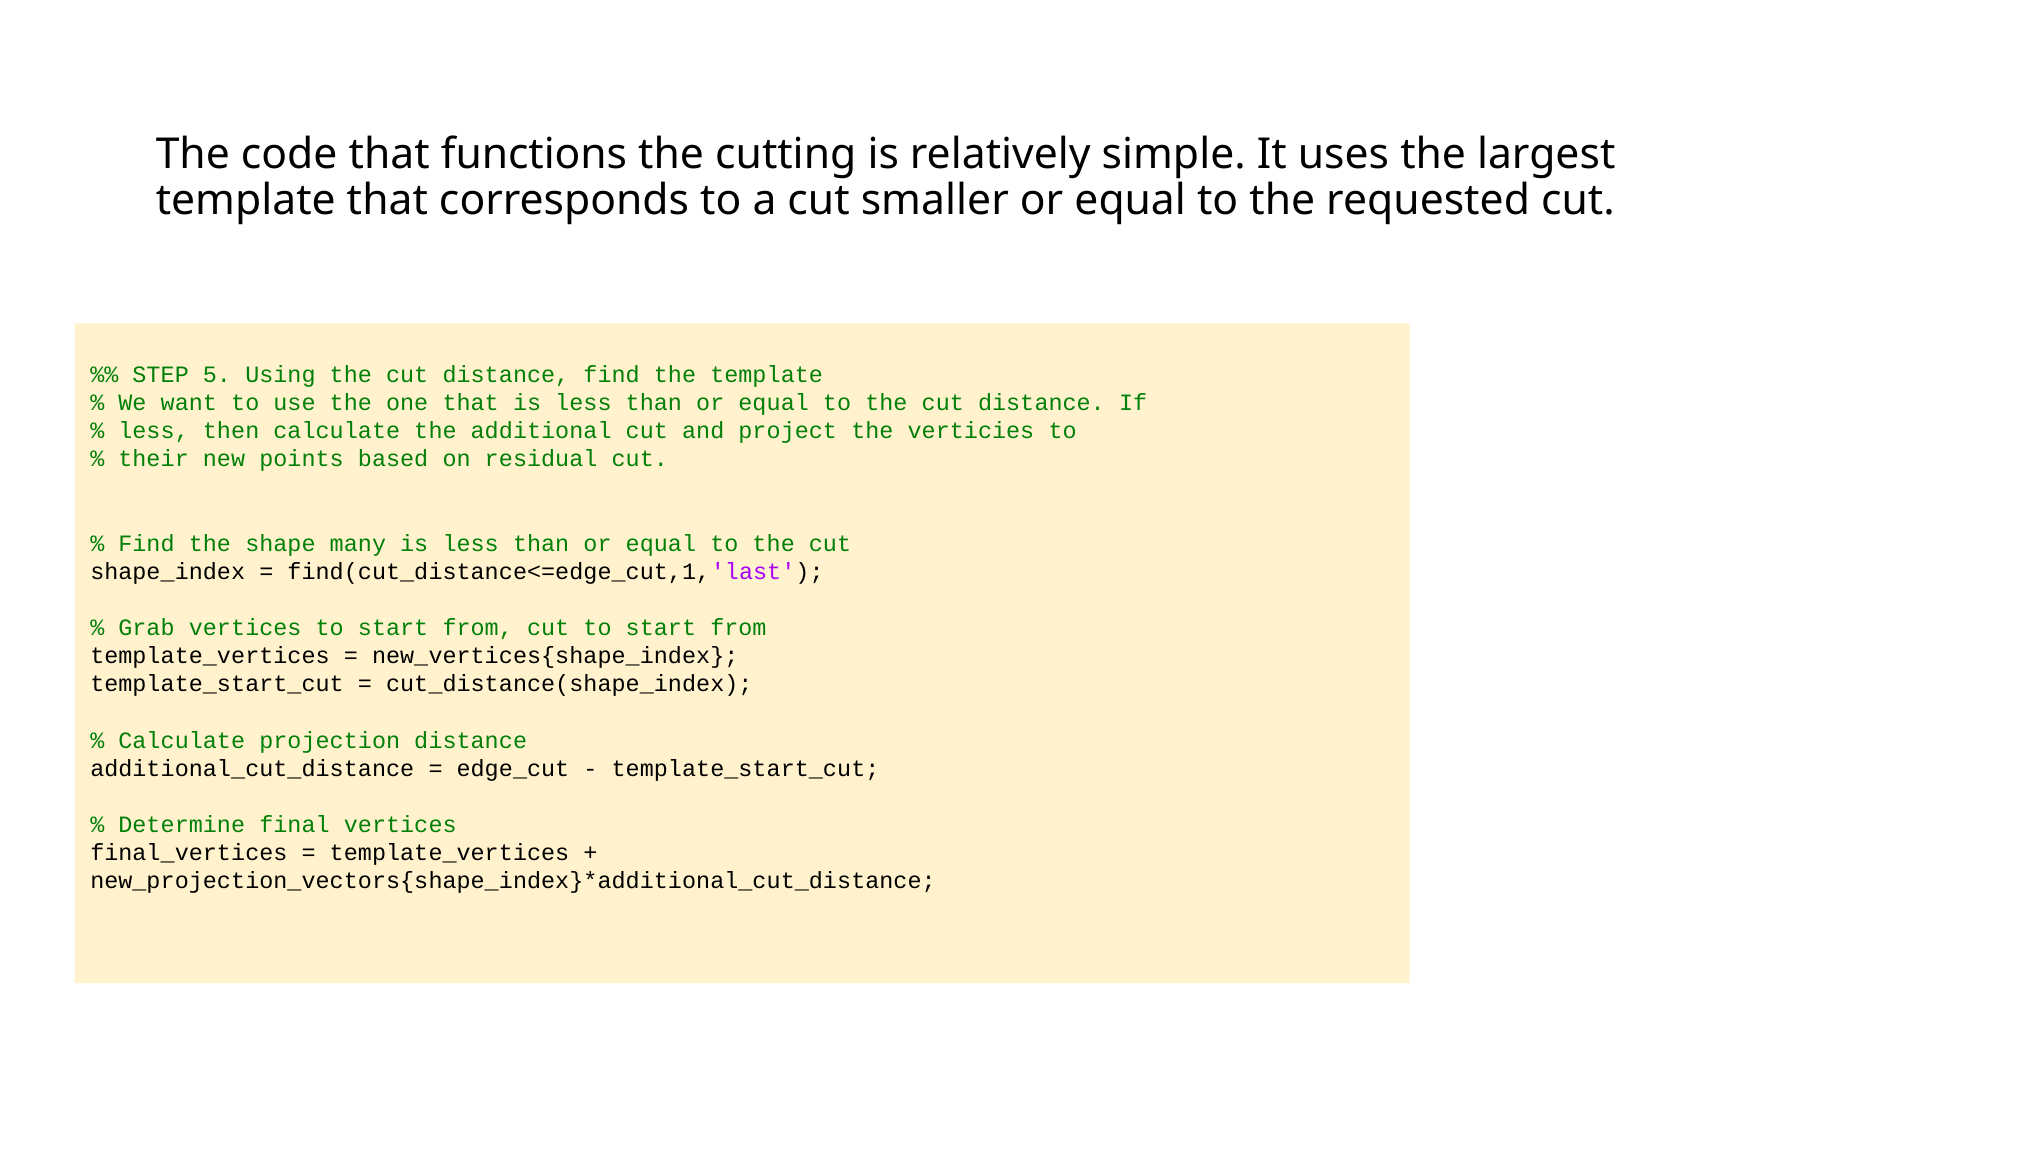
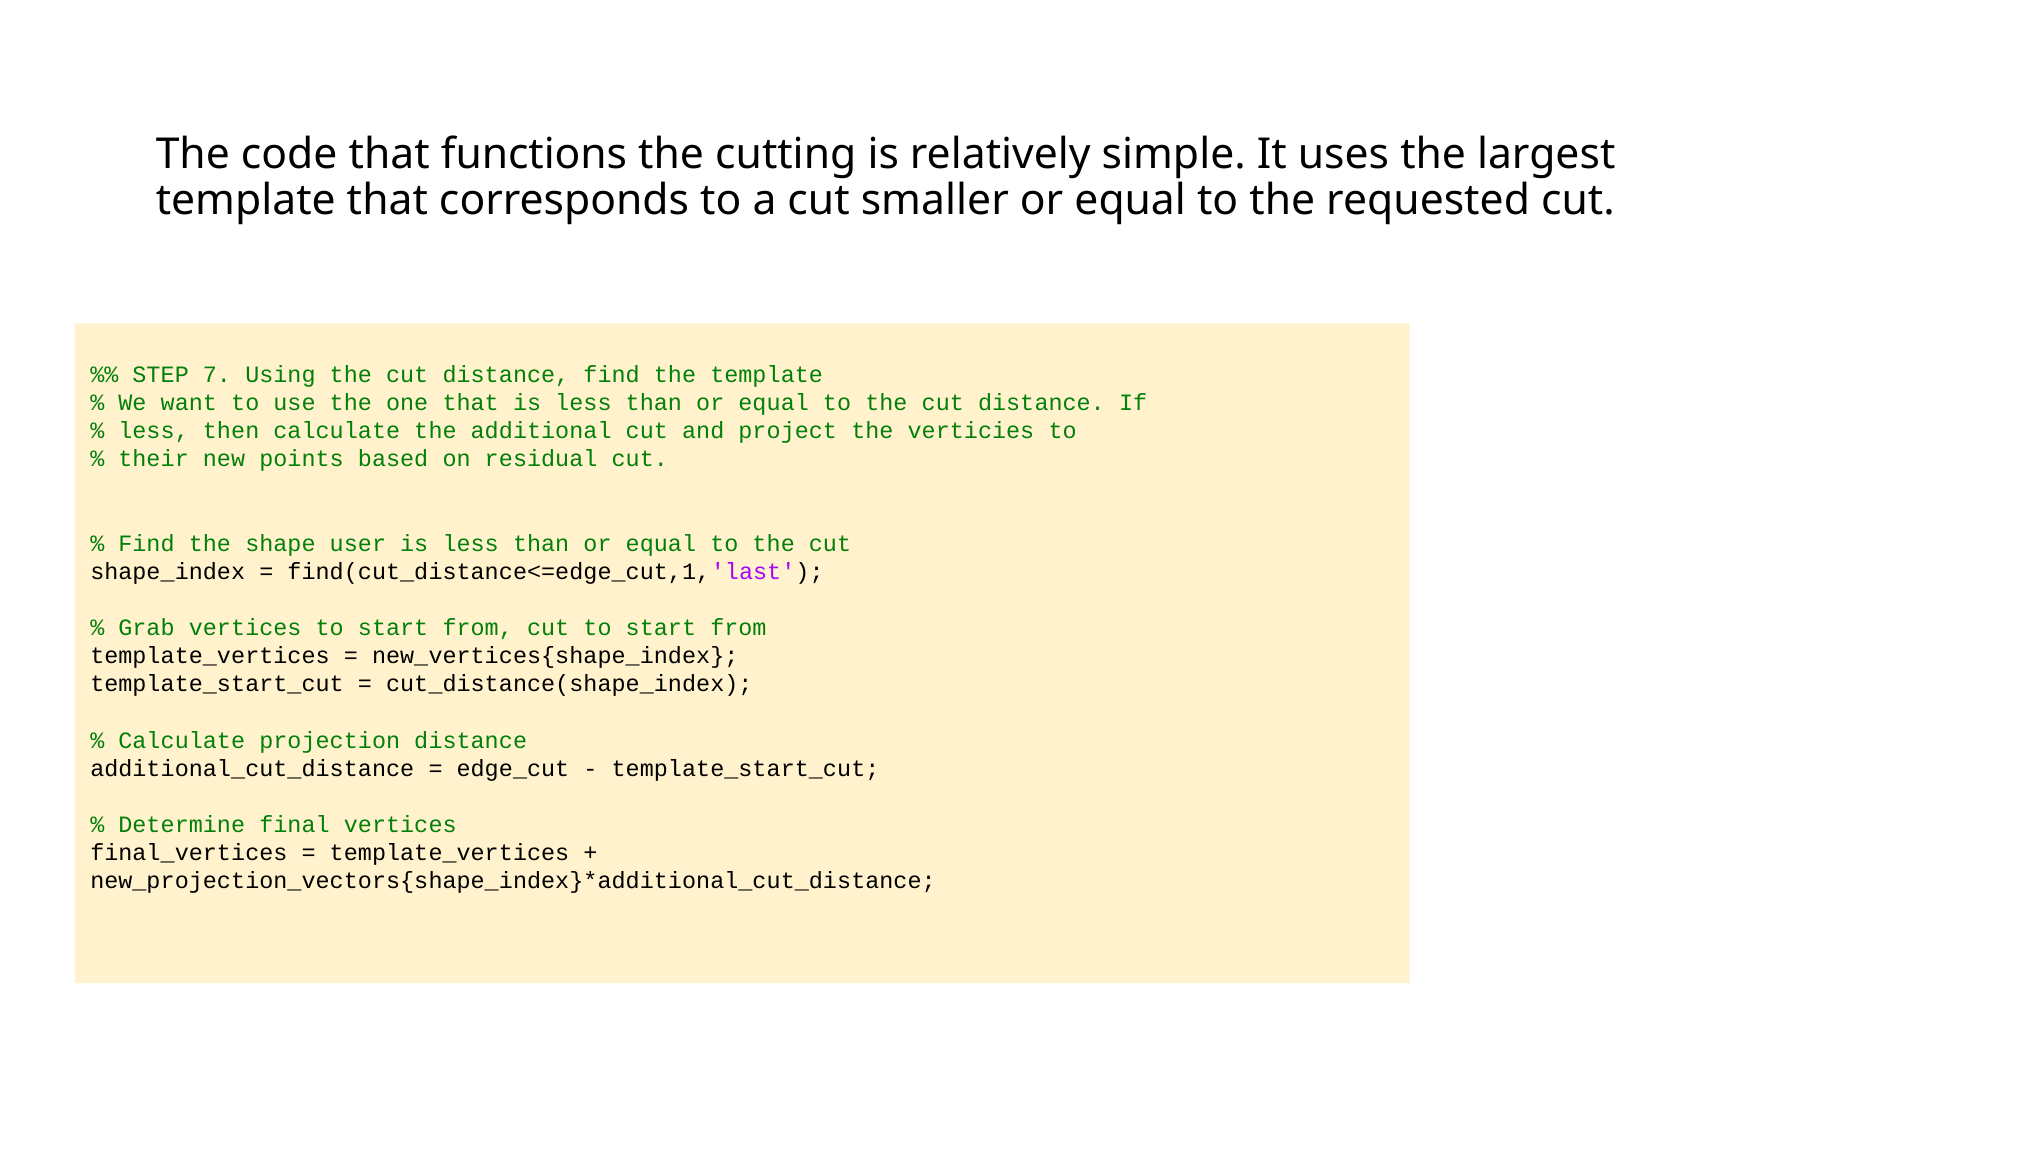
5: 5 -> 7 (217, 375)
many: many -> user (358, 543)
